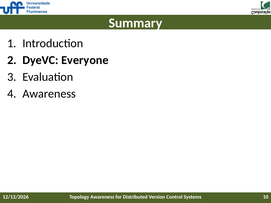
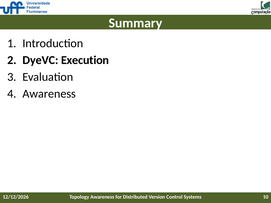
Everyone: Everyone -> Execution (85, 60)
